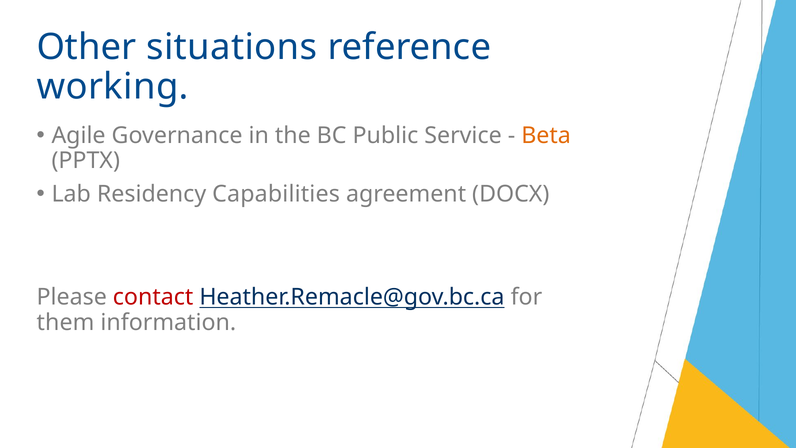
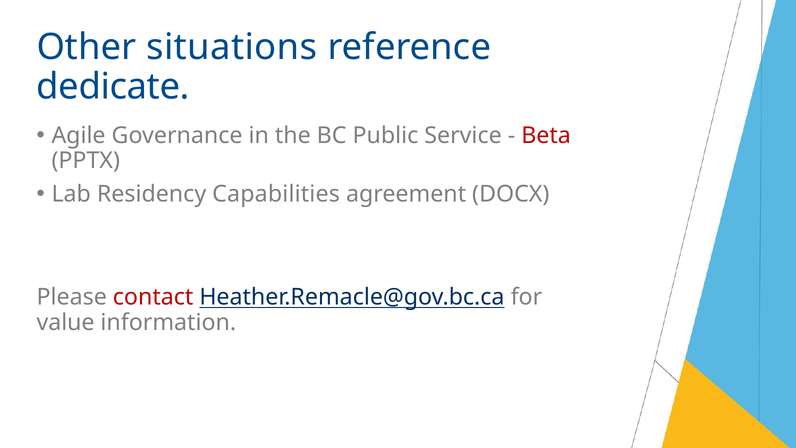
working: working -> dedicate (113, 87)
Beta colour: orange -> red (546, 136)
them: them -> value (66, 323)
